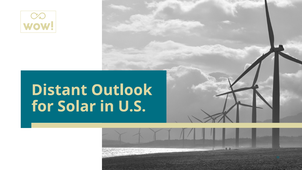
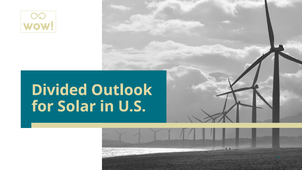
Distant: Distant -> Divided (59, 90)
